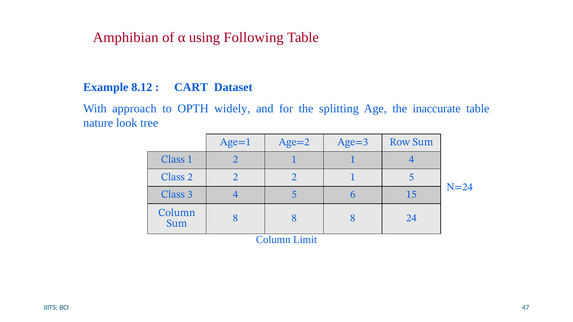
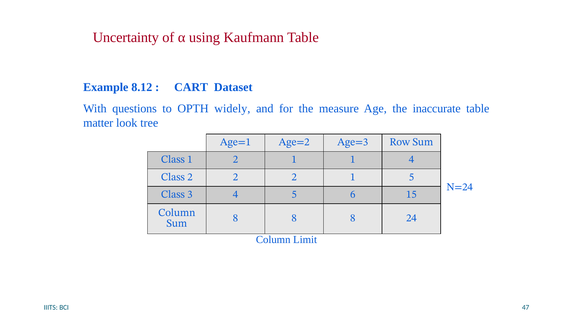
Amphibian: Amphibian -> Uncertainty (126, 38)
Following: Following -> Kaufmann (254, 38)
approach: approach -> questions (135, 109)
splitting: splitting -> measure (339, 109)
nature: nature -> matter (98, 123)
